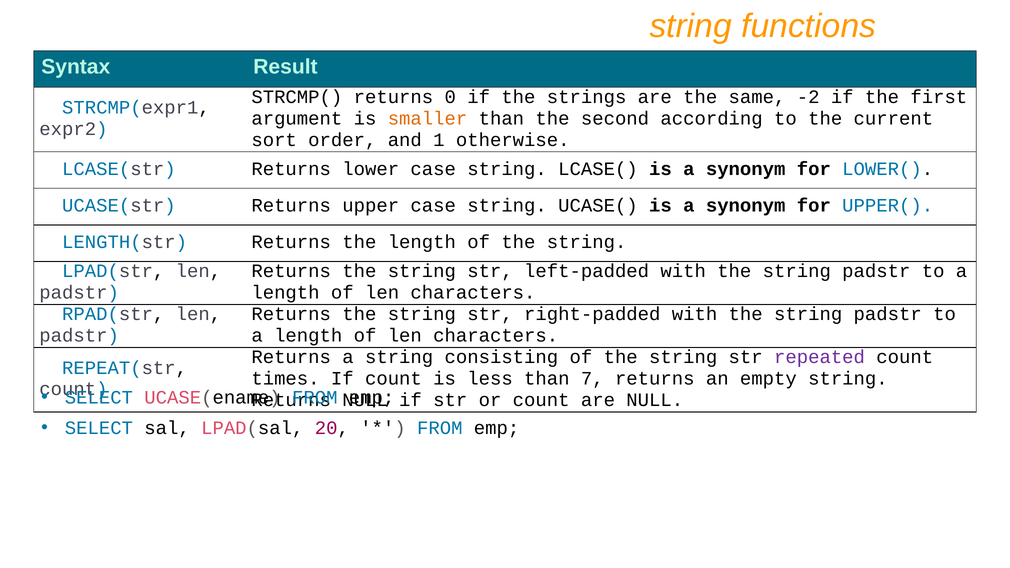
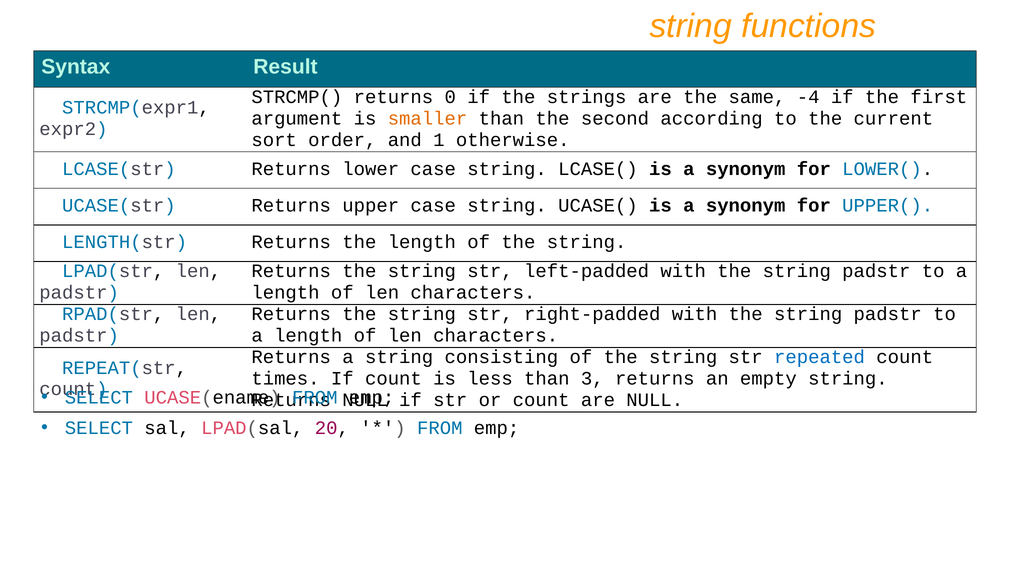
-2: -2 -> -4 (808, 97)
repeated colour: purple -> blue (820, 357)
7: 7 -> 3 (592, 379)
